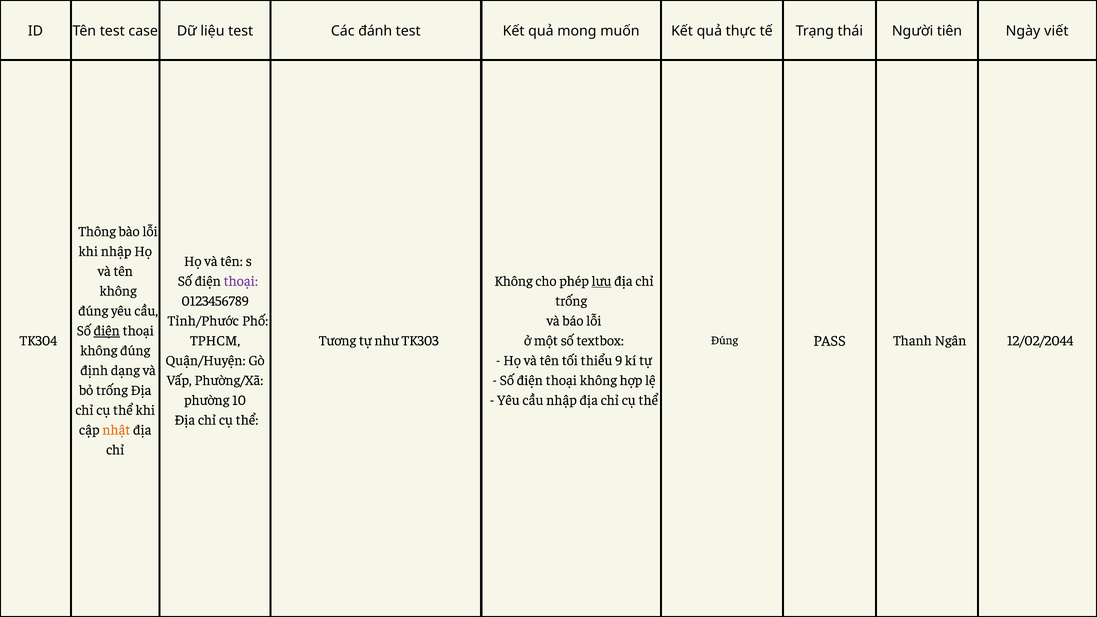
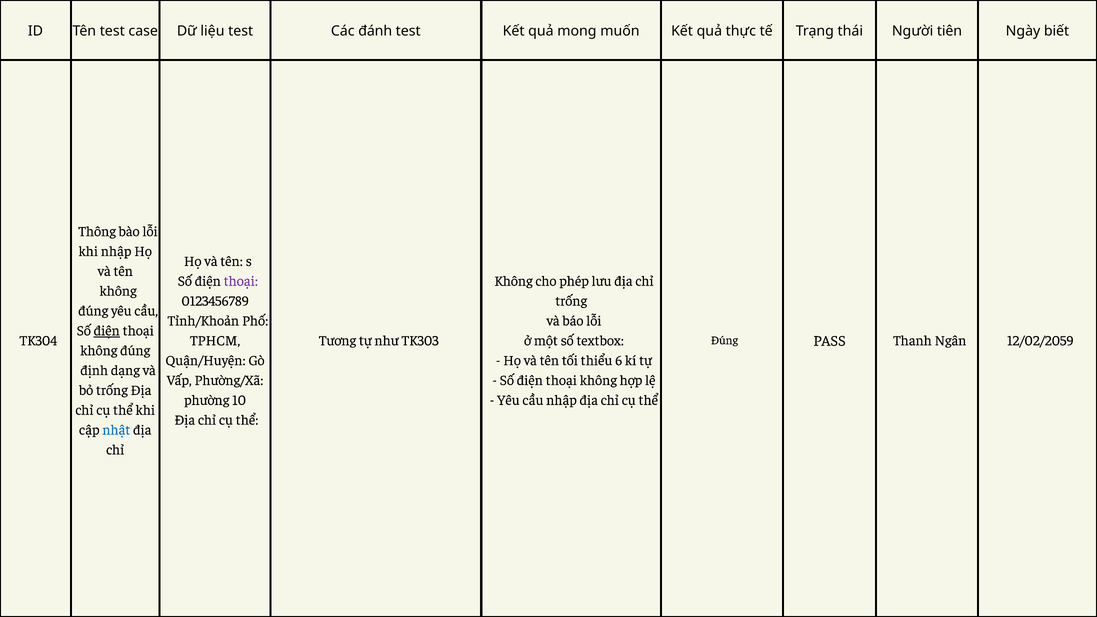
viết: viết -> biết (1057, 31)
lưu underline: present -> none (602, 281)
Tỉnh/Phước: Tỉnh/Phước -> Tỉnh/Khoản (203, 321)
12/02/2044: 12/02/2044 -> 12/02/2059 (1040, 341)
9: 9 -> 6 (619, 361)
nhật colour: orange -> blue (116, 430)
